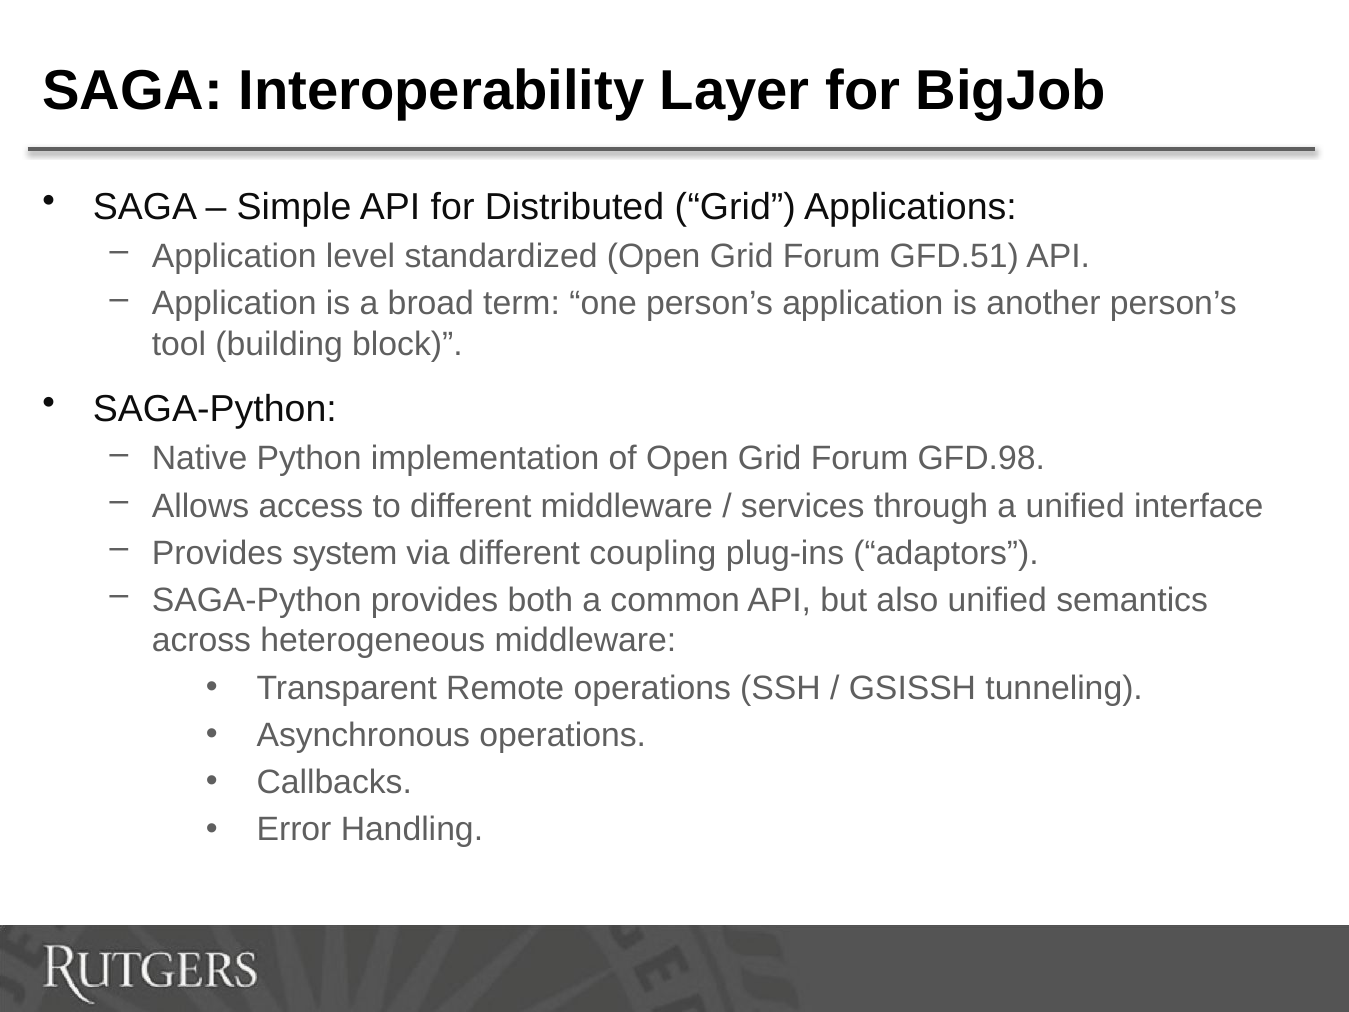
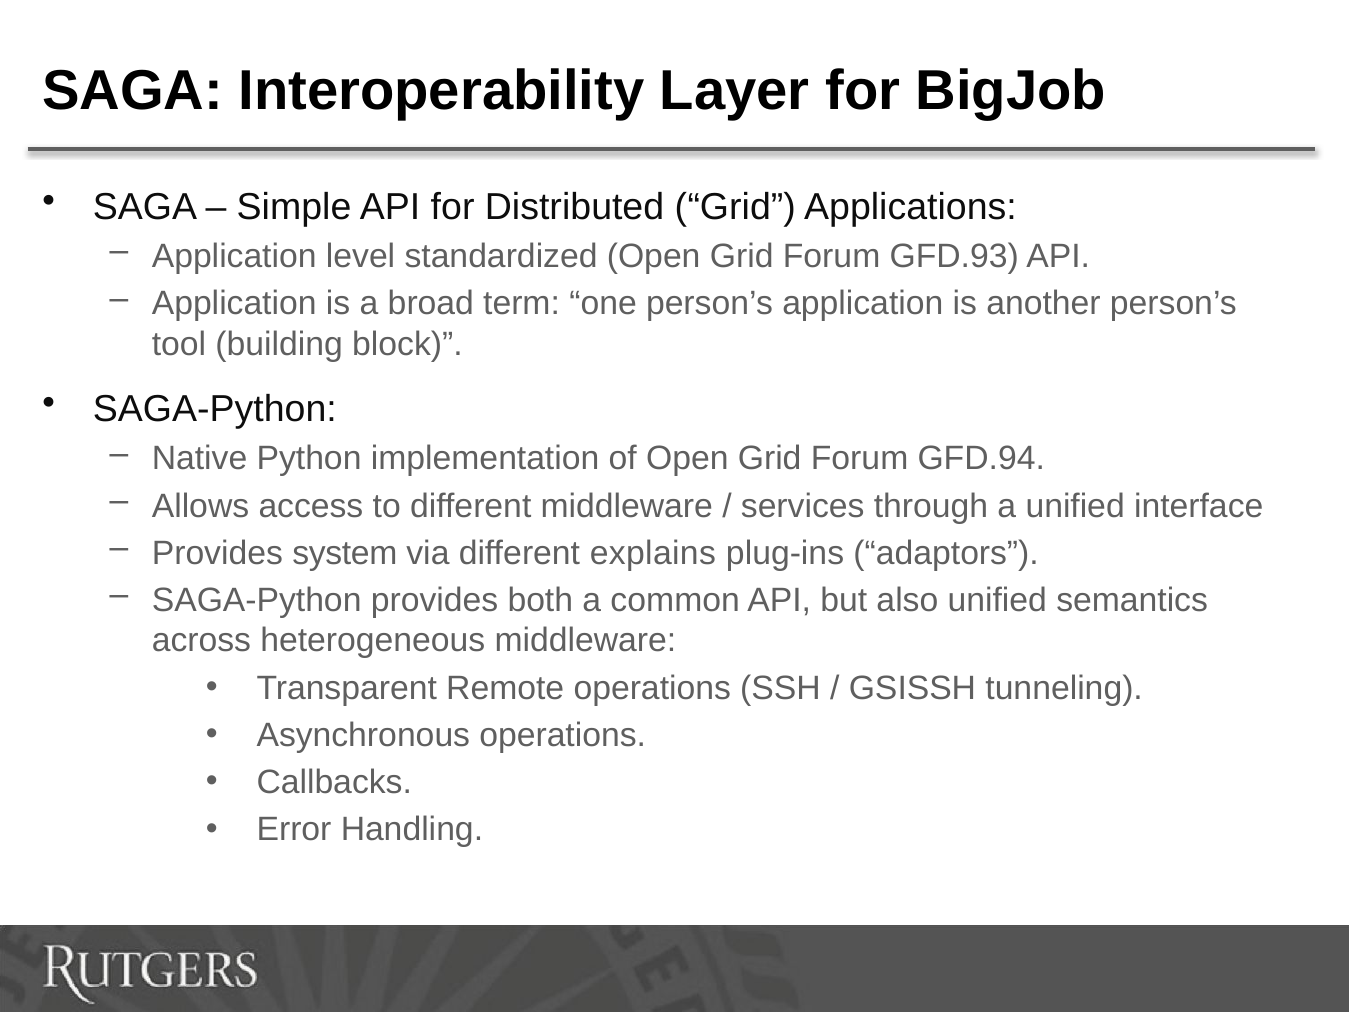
GFD.51: GFD.51 -> GFD.93 (954, 256)
GFD.98: GFD.98 -> GFD.94 (981, 459)
coupling: coupling -> explains (653, 553)
